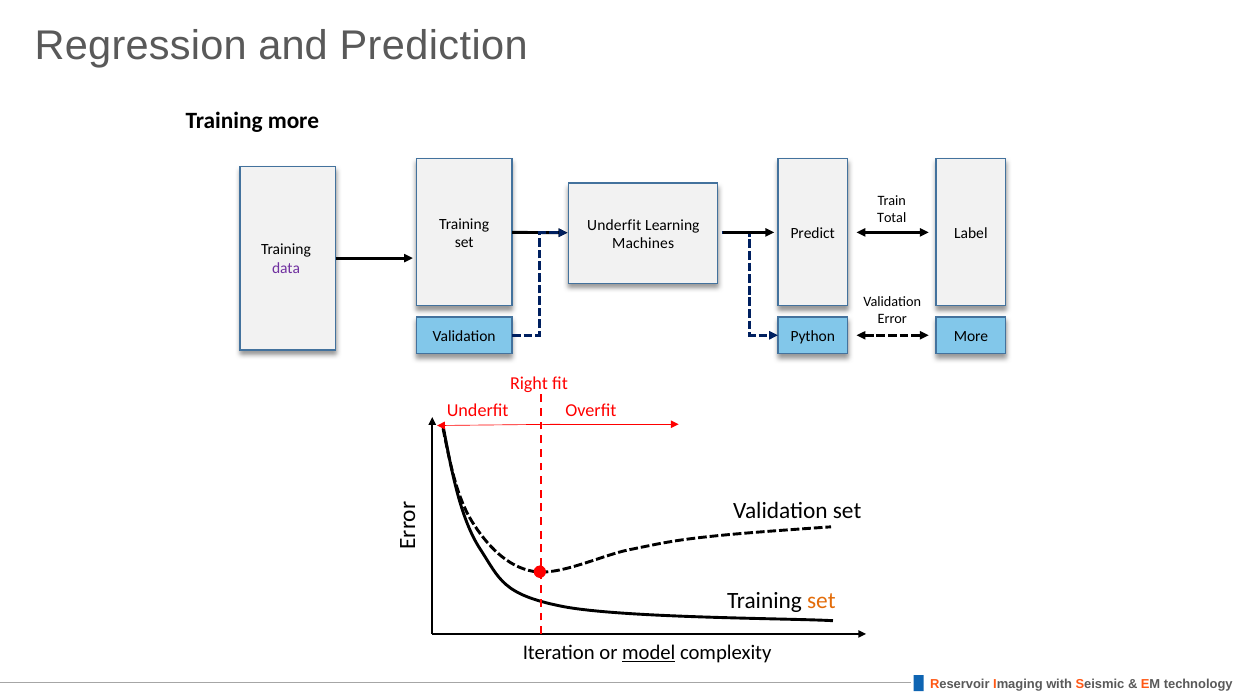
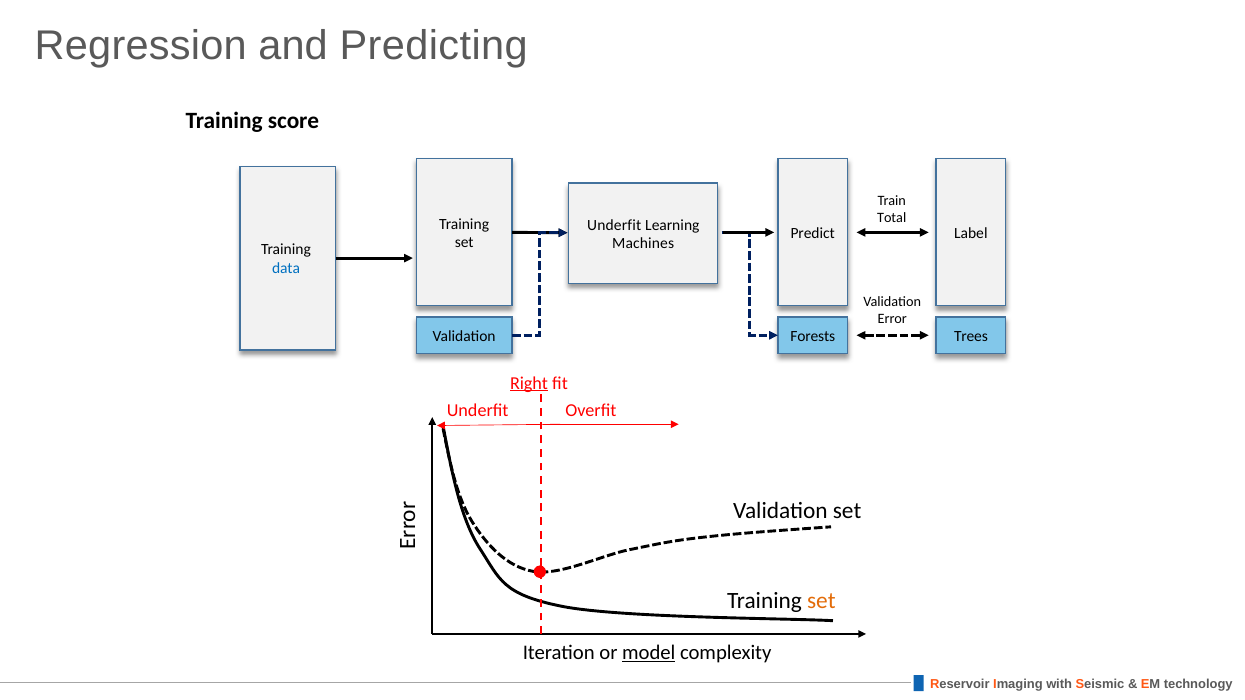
Prediction: Prediction -> Predicting (434, 46)
Training more: more -> score (294, 121)
data colour: purple -> blue (286, 269)
Python: Python -> Forests (813, 336)
More: More -> Trees (971, 336)
Right underline: none -> present (529, 383)
